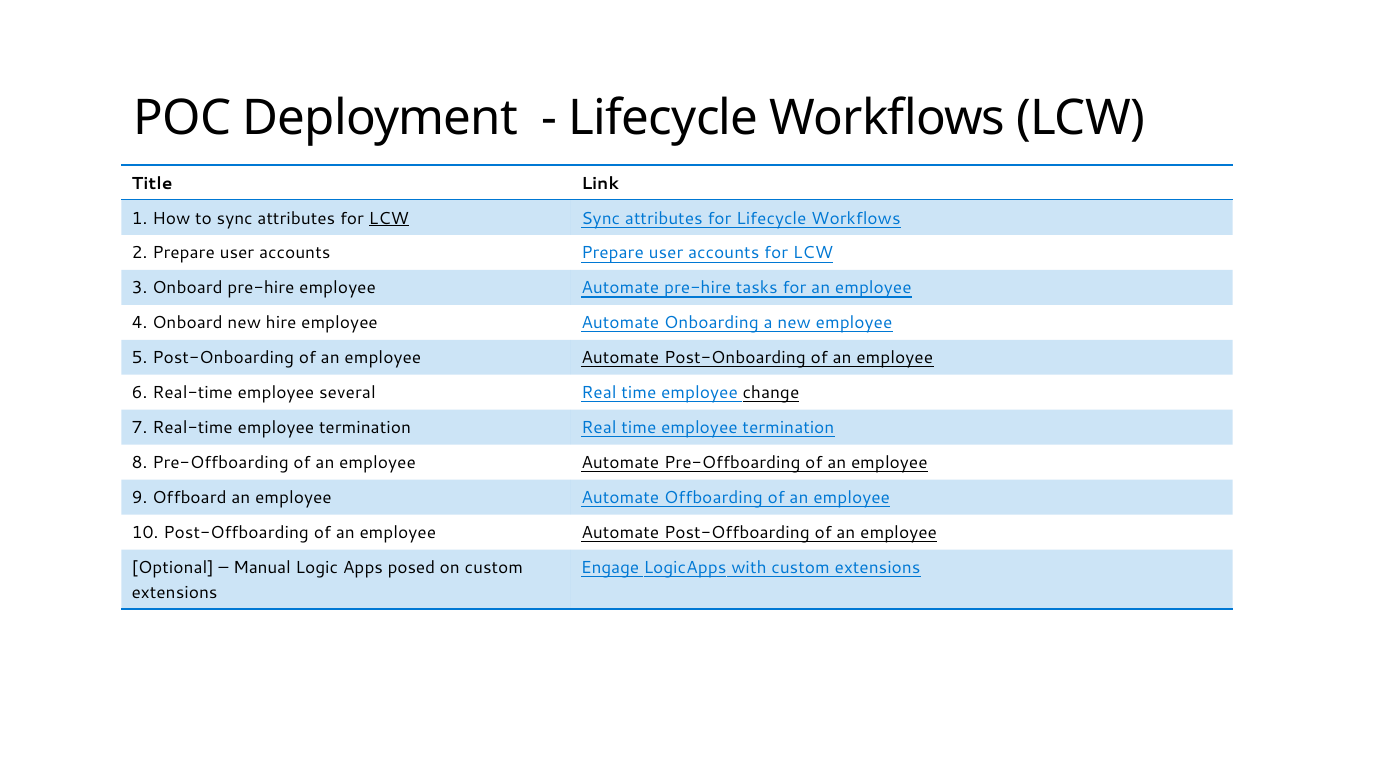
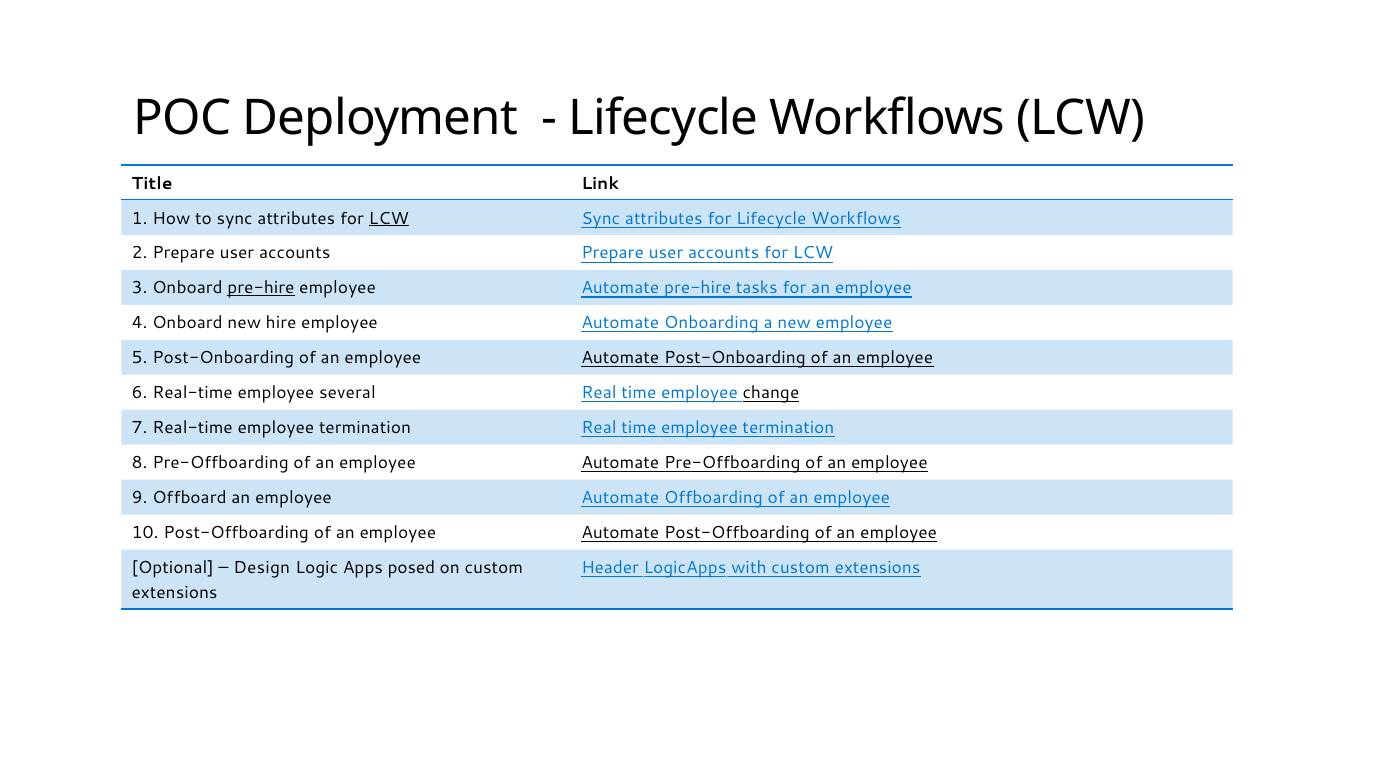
pre-hire underline: none -> present (261, 288)
Manual: Manual -> Design (262, 568)
Engage: Engage -> Header (610, 568)
